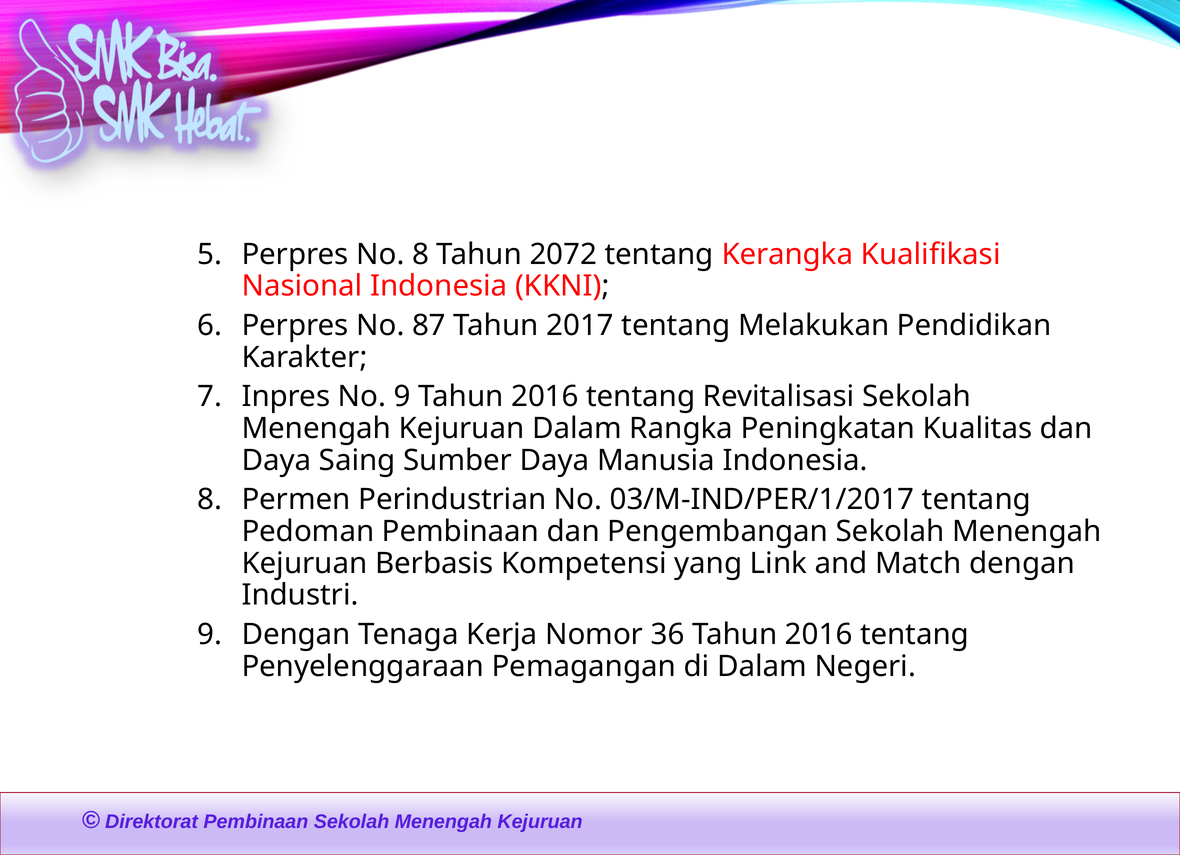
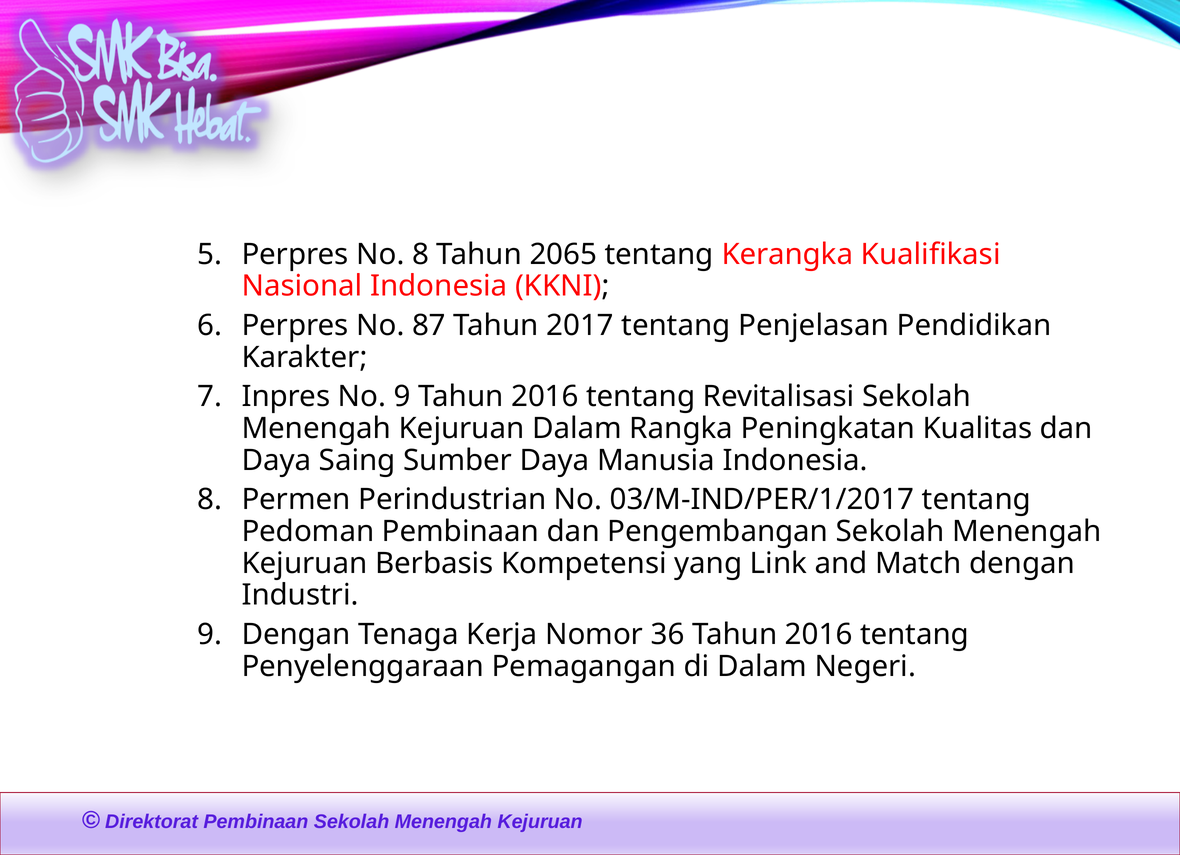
2072: 2072 -> 2065 (563, 254)
Melakukan: Melakukan -> Penjelasan (814, 325)
